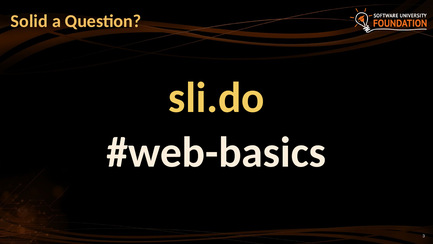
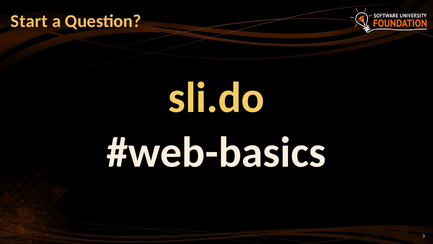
Solid: Solid -> Start (29, 21)
